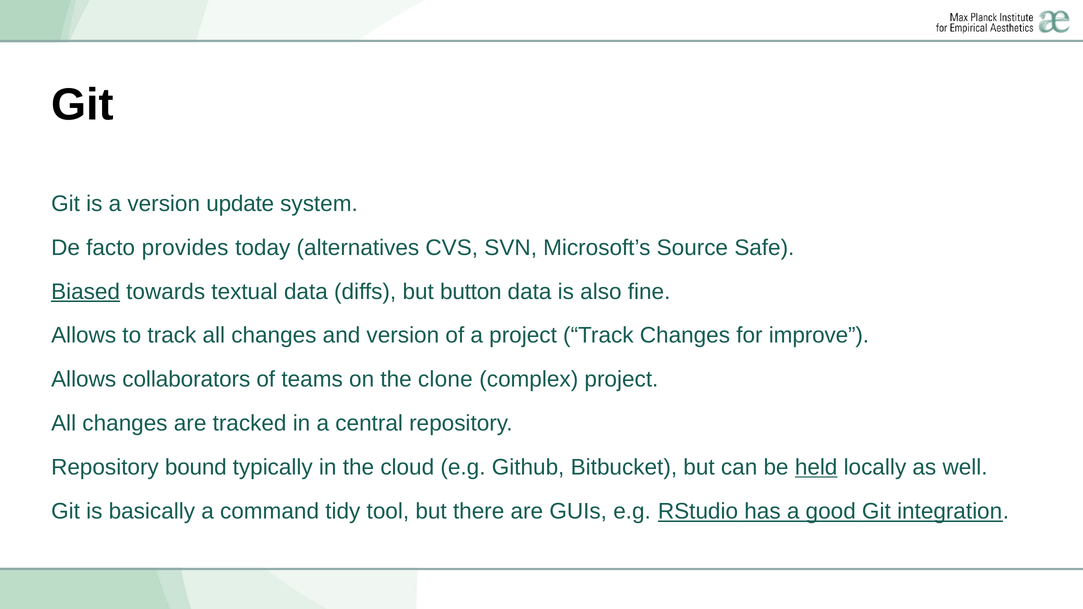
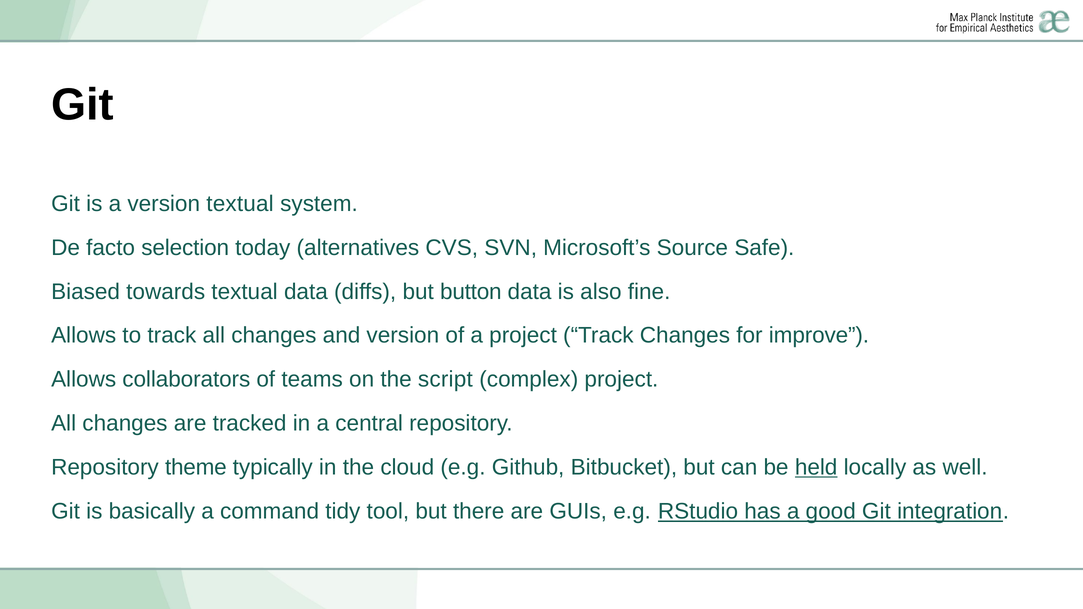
version update: update -> textual (240, 204)
provides: provides -> selection (185, 248)
Biased underline: present -> none (86, 292)
clone: clone -> script (445, 380)
bound: bound -> theme (196, 467)
